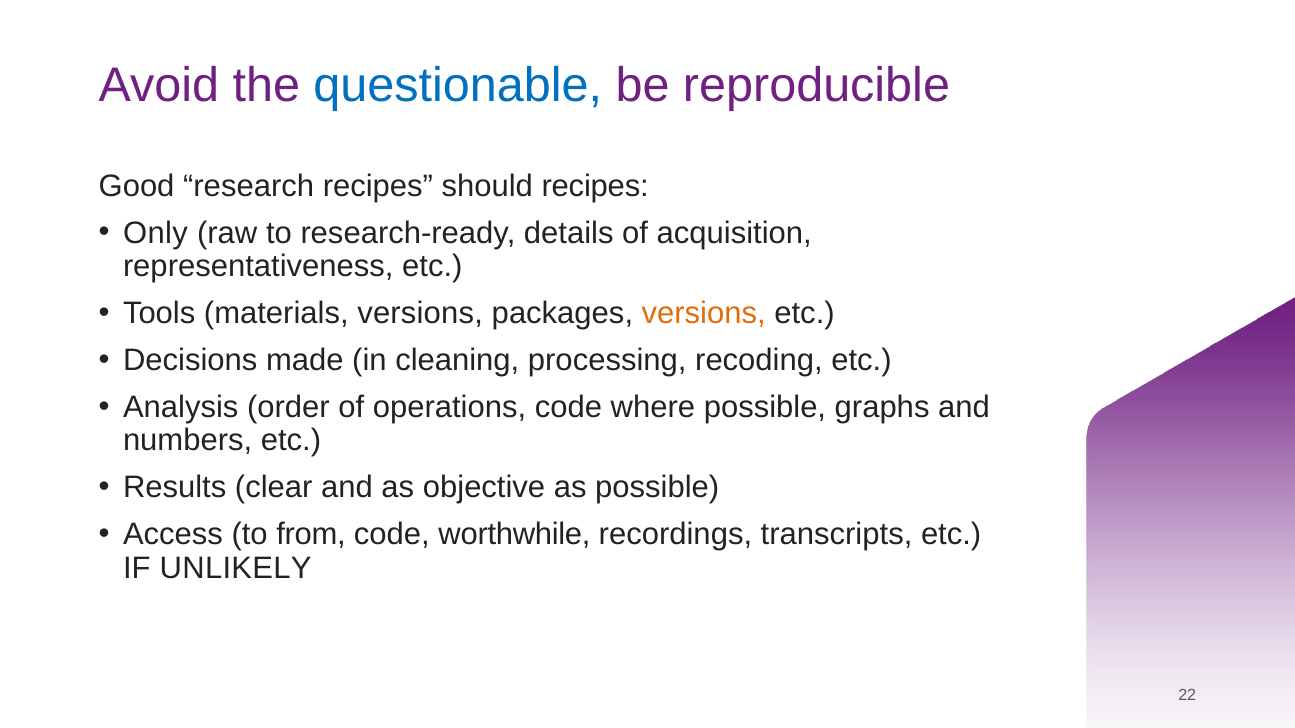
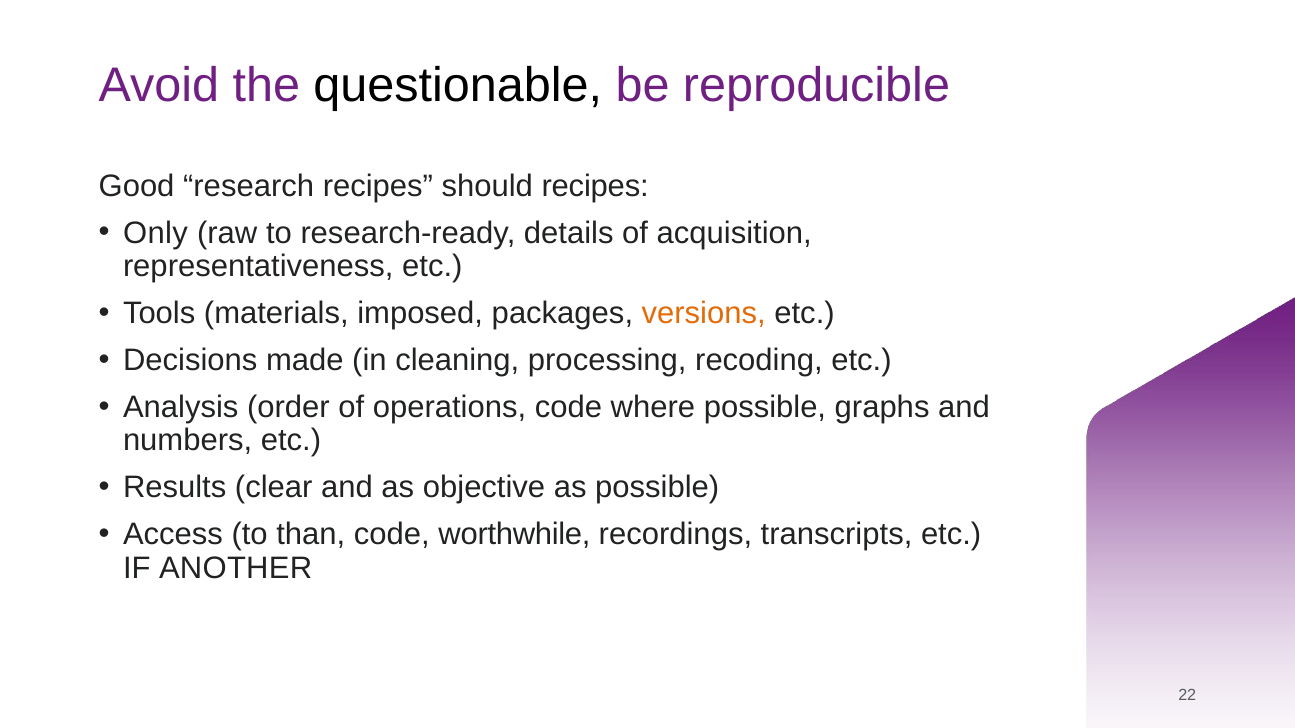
questionable colour: blue -> black (458, 86)
materials versions: versions -> imposed (420, 313)
from: from -> than (311, 535)
UNLIKELY: UNLIKELY -> ANOTHER (236, 568)
